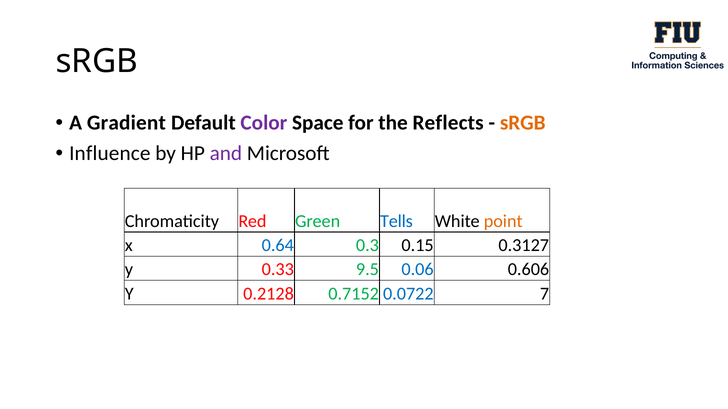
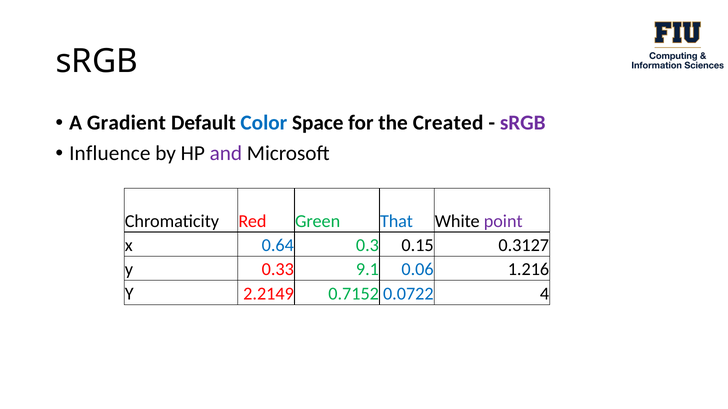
Color colour: purple -> blue (264, 123)
Reflects: Reflects -> Created (448, 123)
sRGB colour: orange -> purple (523, 123)
Tells: Tells -> That (396, 221)
point colour: orange -> purple (503, 221)
9.5: 9.5 -> 9.1 (367, 270)
0.606: 0.606 -> 1.216 (528, 270)
0.2128: 0.2128 -> 2.2149 (269, 294)
7: 7 -> 4 (545, 294)
